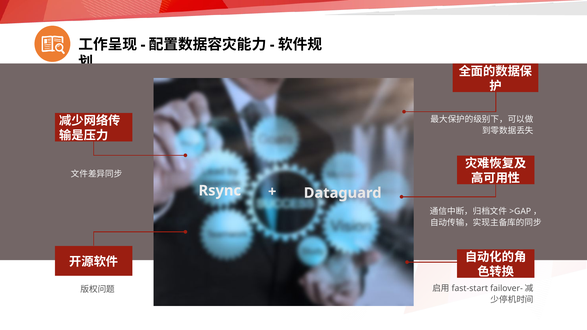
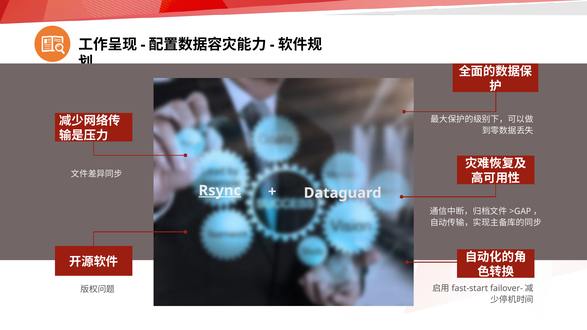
Rsync underline: none -> present (220, 191)
